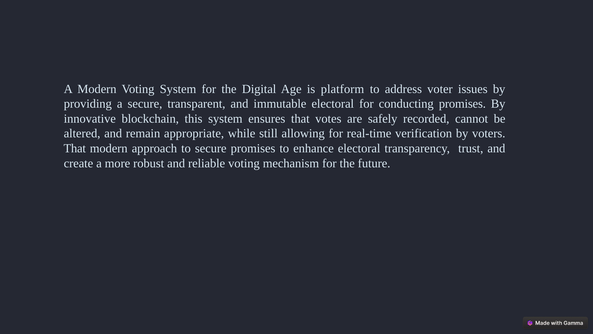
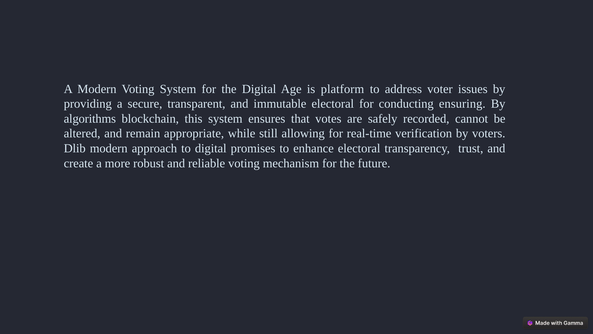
conducting promises: promises -> ensuring (462, 104)
innovative: innovative -> algorithms (90, 119)
That: That -> Dlib (75, 148)
to secure: secure -> digital (211, 148)
